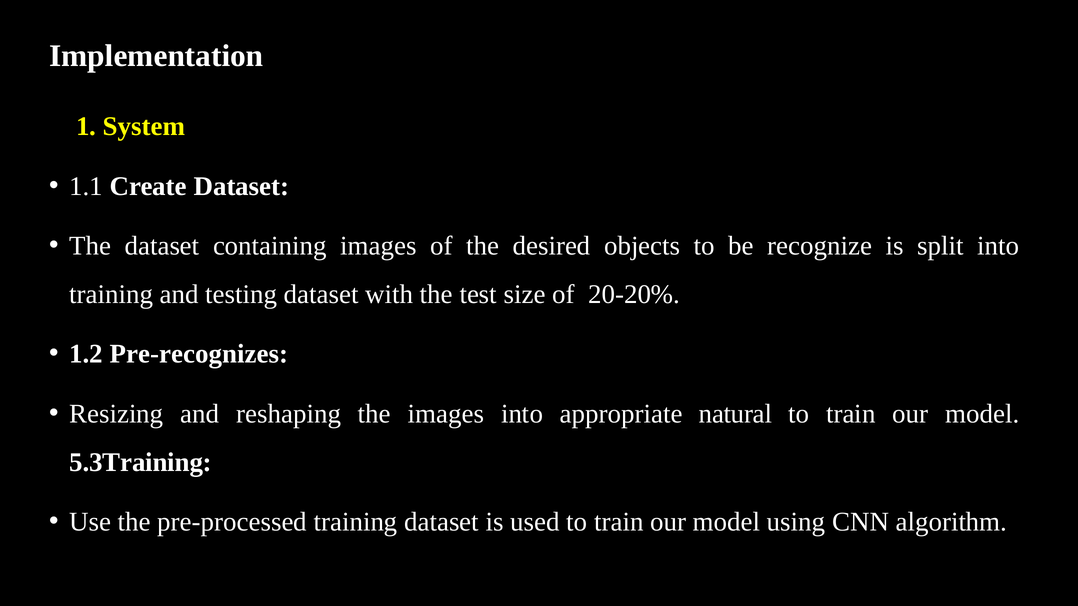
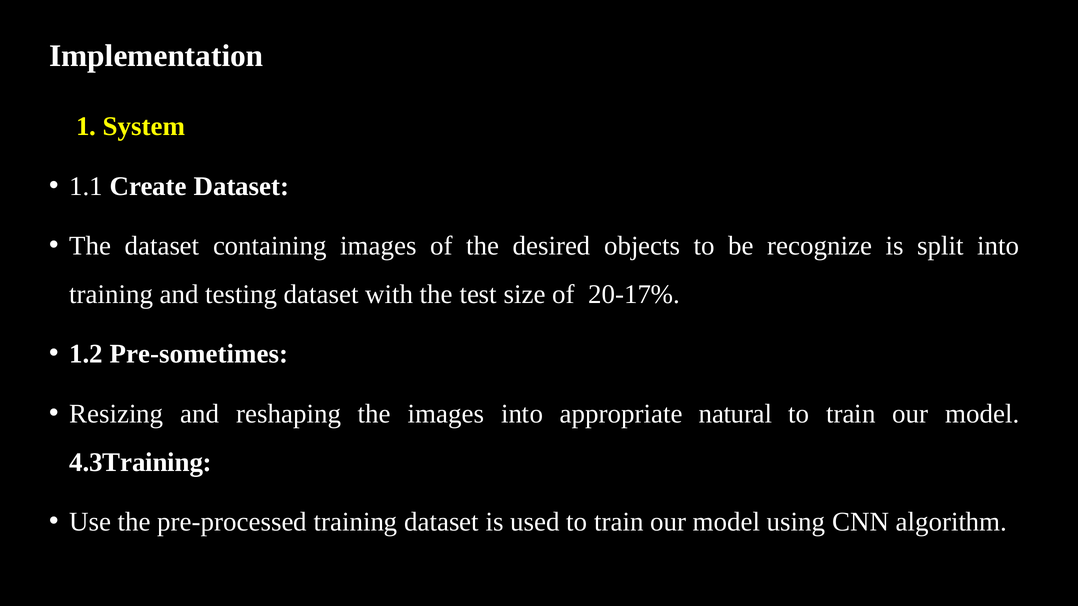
20-20%: 20-20% -> 20-17% (634, 294)
Pre-recognizes: Pre-recognizes -> Pre-sometimes (199, 354)
5.3Training: 5.3Training -> 4.3Training (141, 462)
